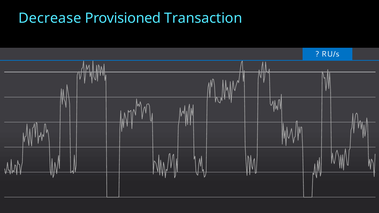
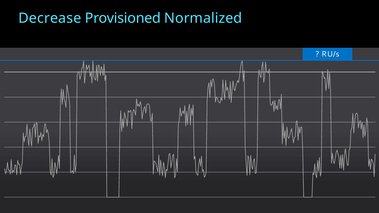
Transaction: Transaction -> Normalized (203, 18)
